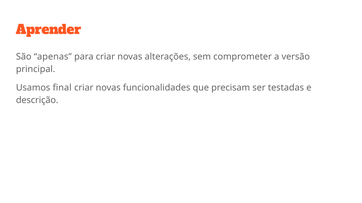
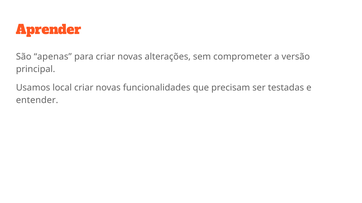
final: final -> local (62, 88)
descrição: descrição -> entender (37, 100)
